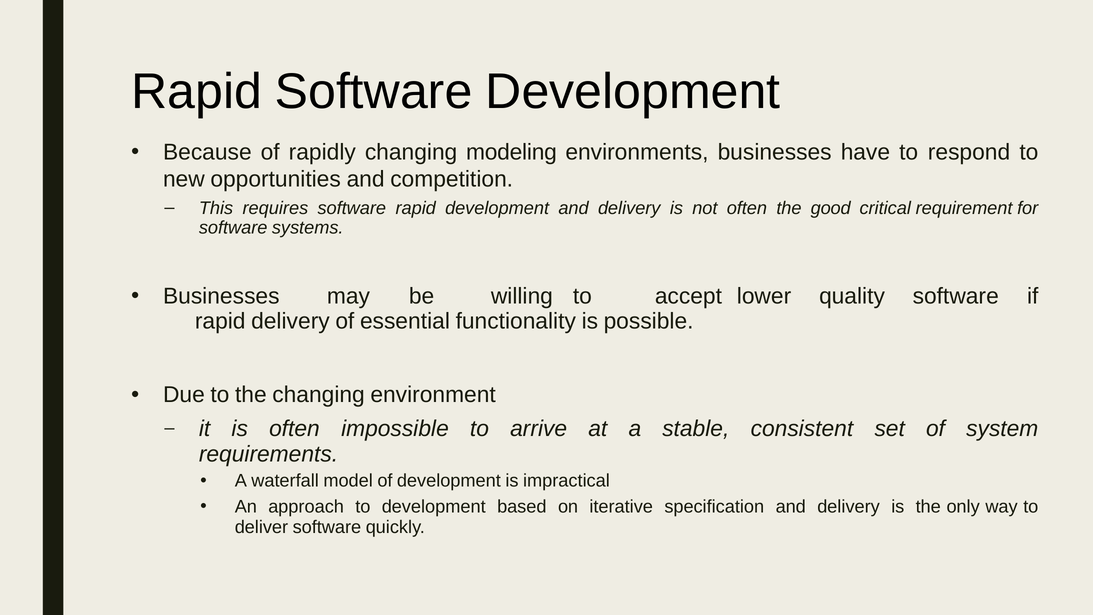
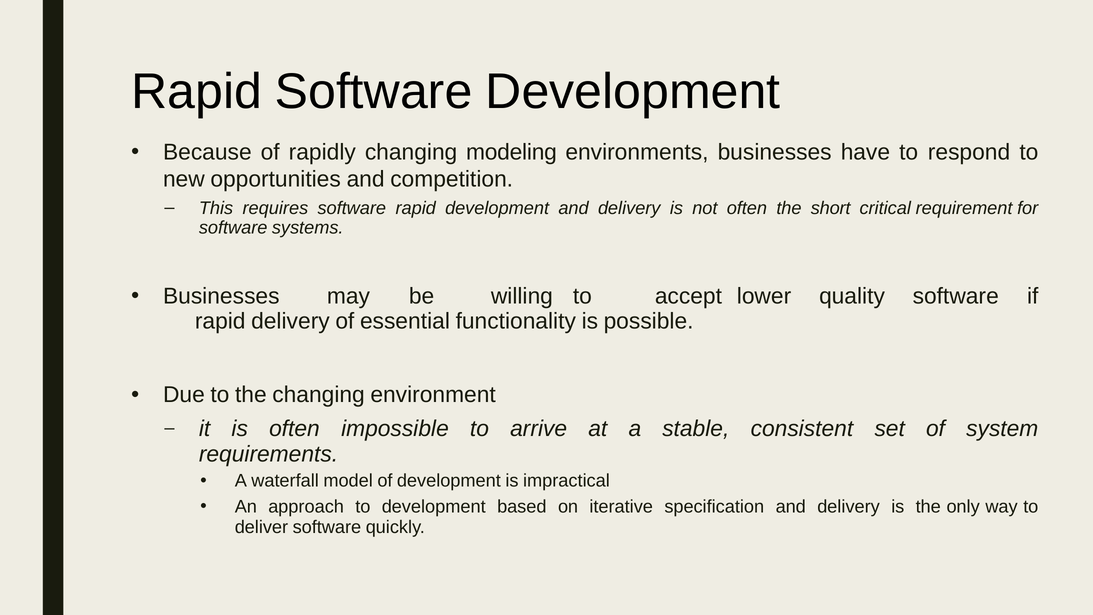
good: good -> short (831, 208)
